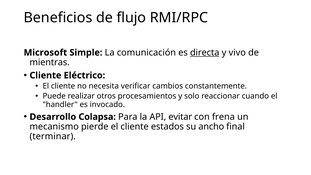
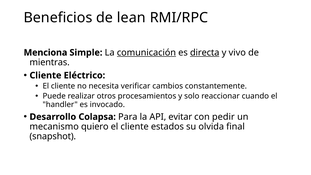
flujo: flujo -> lean (131, 18)
Microsoft: Microsoft -> Menciona (45, 53)
comunicación underline: none -> present (146, 53)
frena: frena -> pedir (223, 117)
pierde: pierde -> quiero (95, 127)
ancho: ancho -> olvida (211, 127)
terminar: terminar -> snapshot (53, 136)
